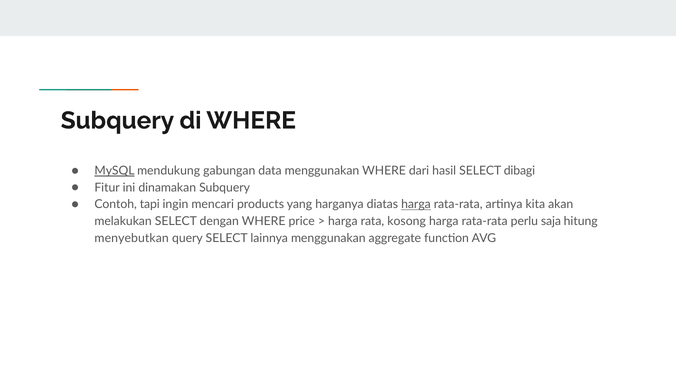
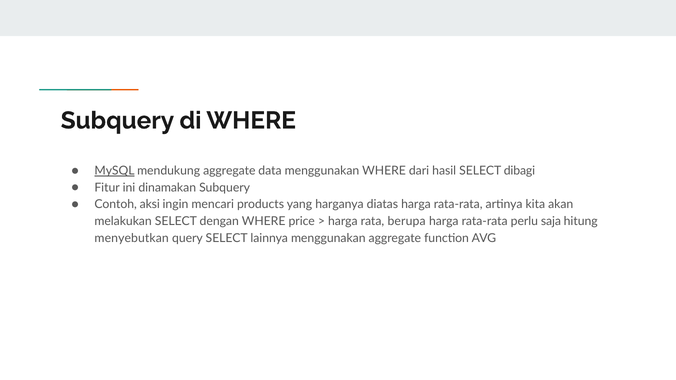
mendukung gabungan: gabungan -> aggregate (229, 171)
tapi: tapi -> aksi (150, 205)
harga underline: present -> none (416, 205)
kosong: kosong -> berupa (407, 221)
